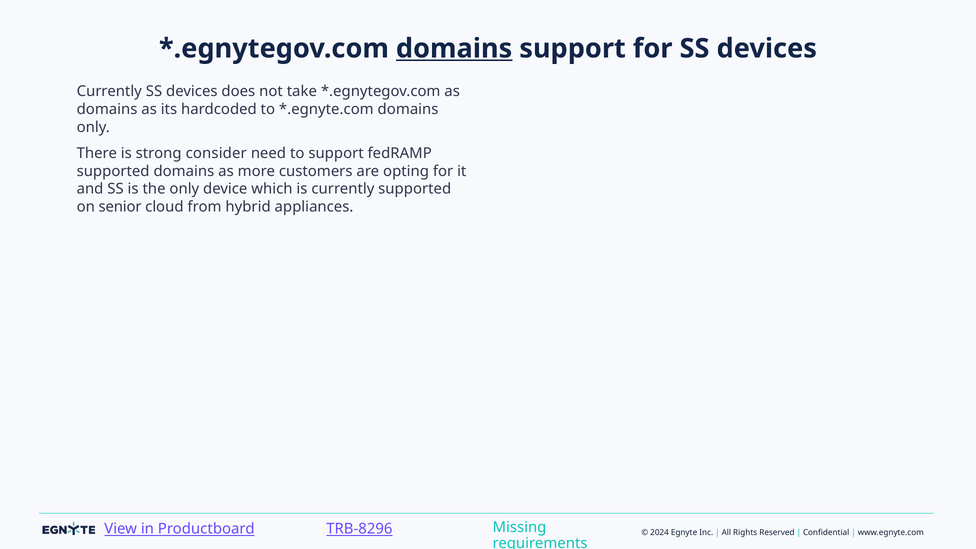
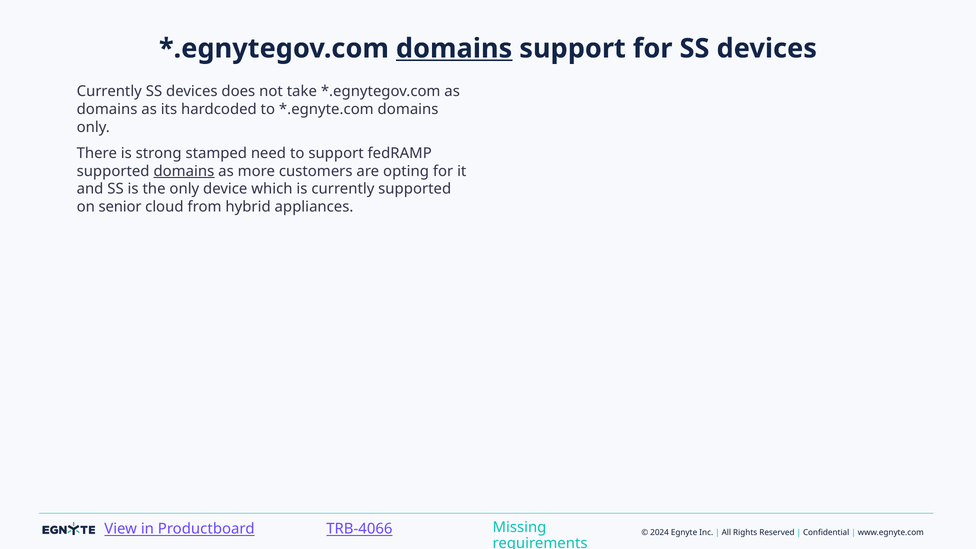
consider: consider -> stamped (216, 153)
domains underline: none -> present (184, 171)
TRB-8296: TRB-8296 -> TRB-4066 (359, 529)
